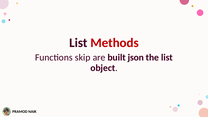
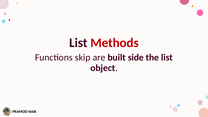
json: json -> side (136, 57)
